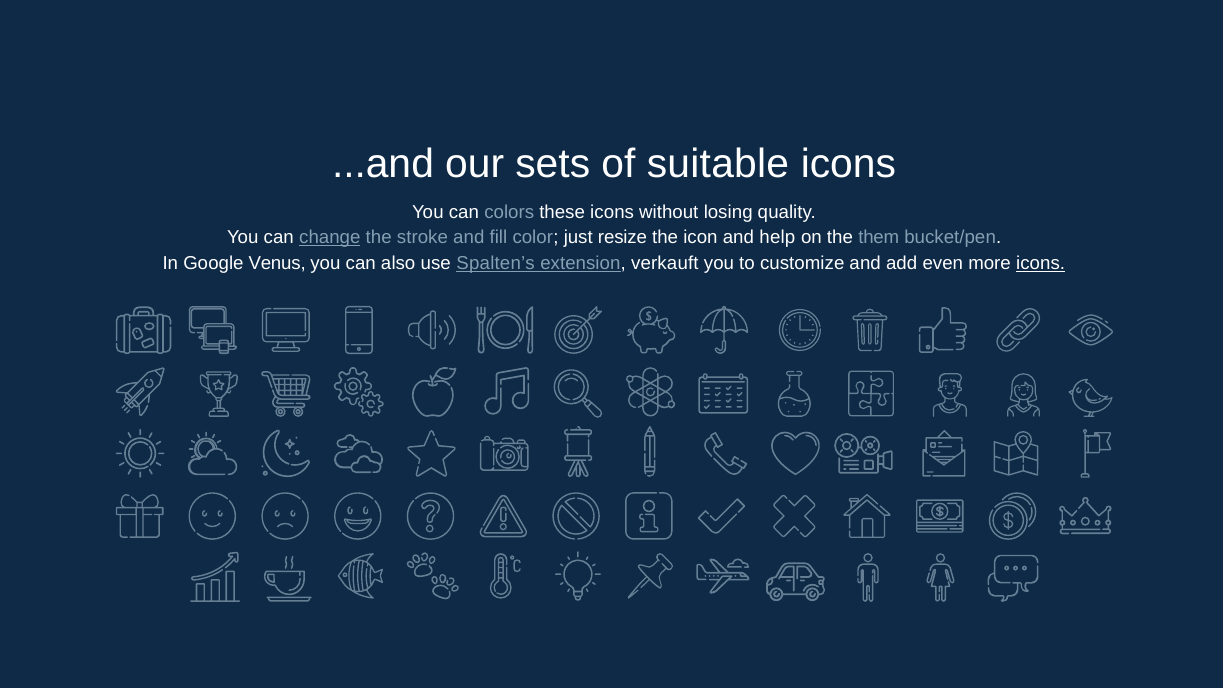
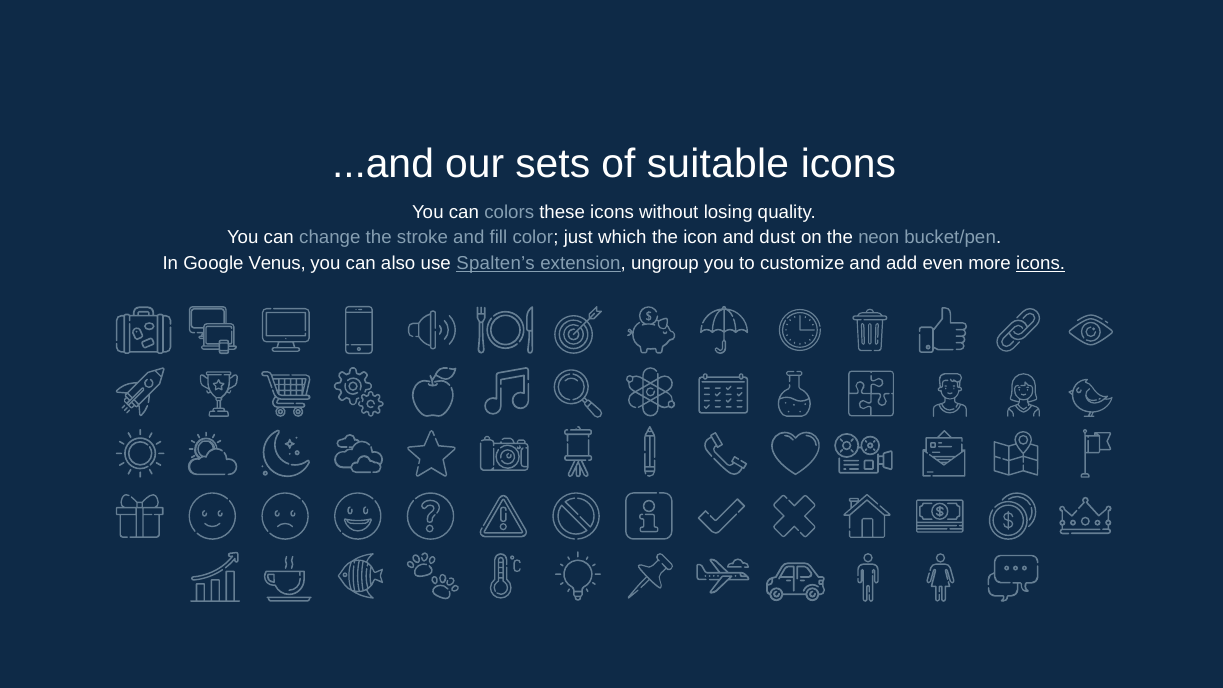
change underline: present -> none (330, 238)
resize: resize -> which (622, 238)
help: help -> dust (777, 238)
them: them -> neon (879, 238)
verkauft: verkauft -> ungroup (665, 263)
